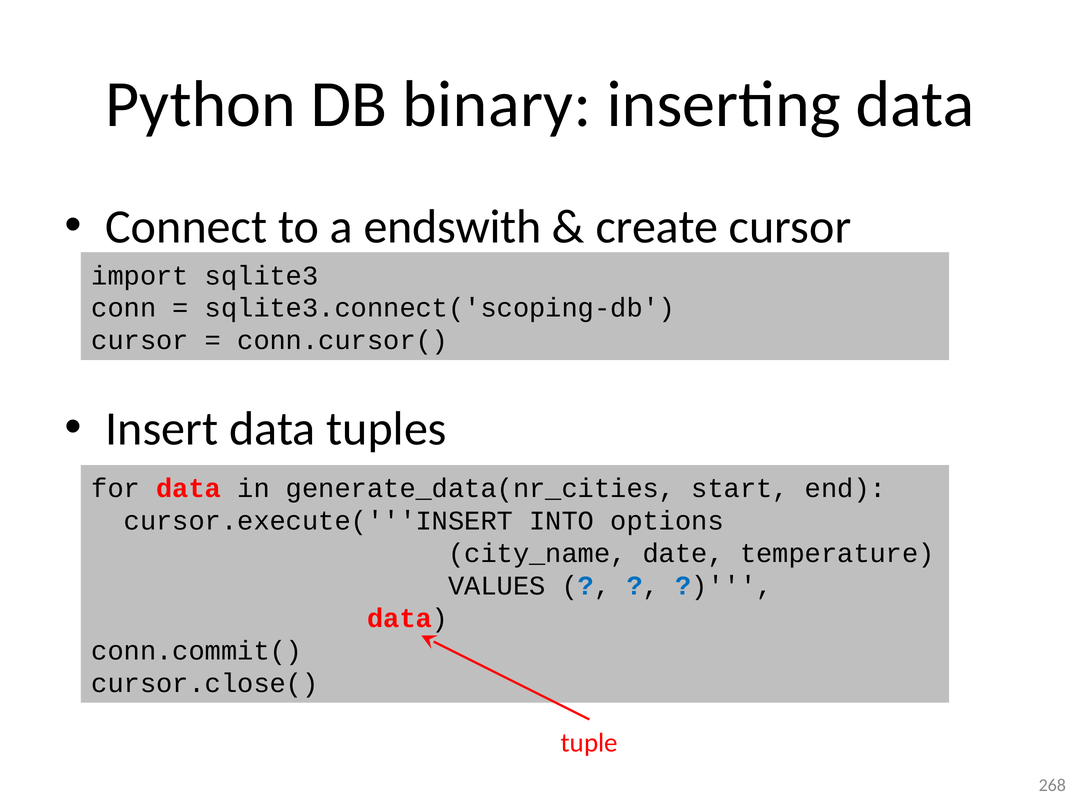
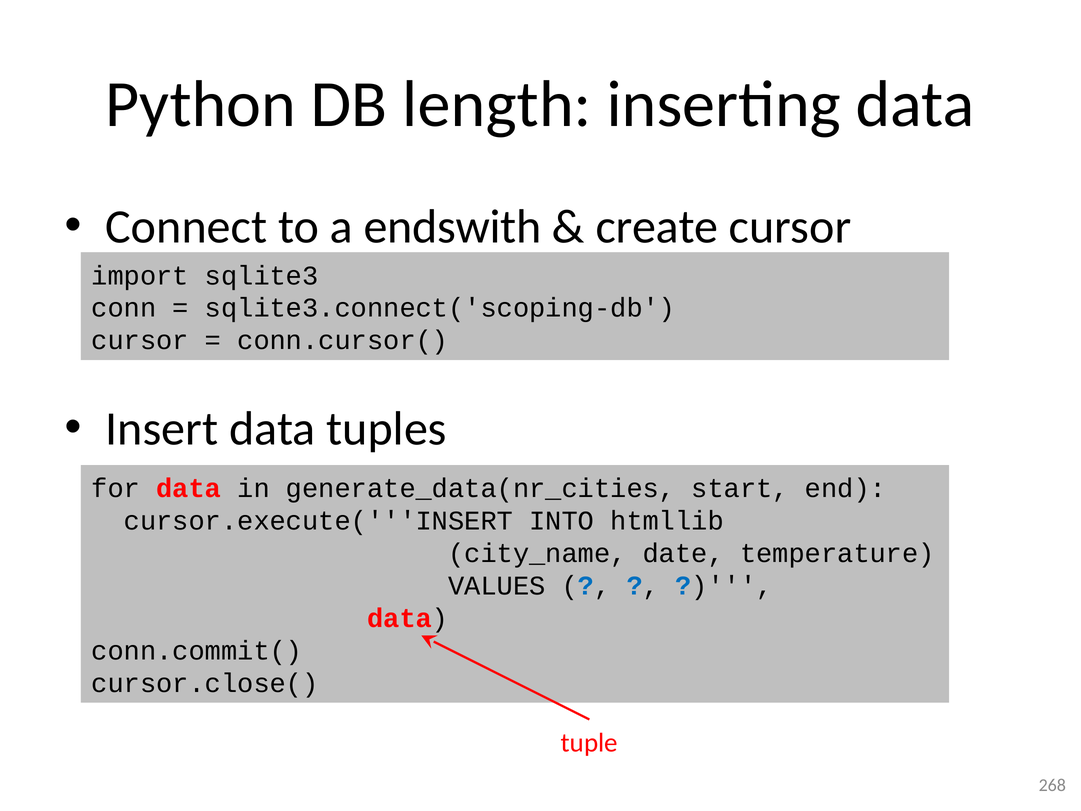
binary: binary -> length (497, 105)
options: options -> htmllib (667, 521)
